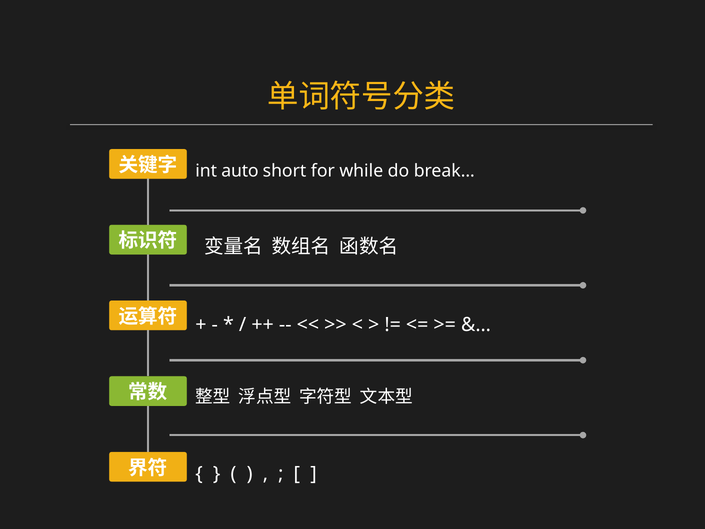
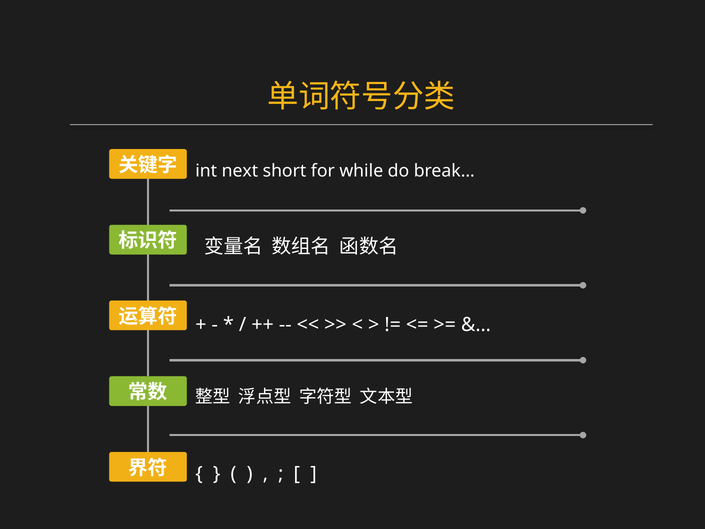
auto: auto -> next (240, 171)
